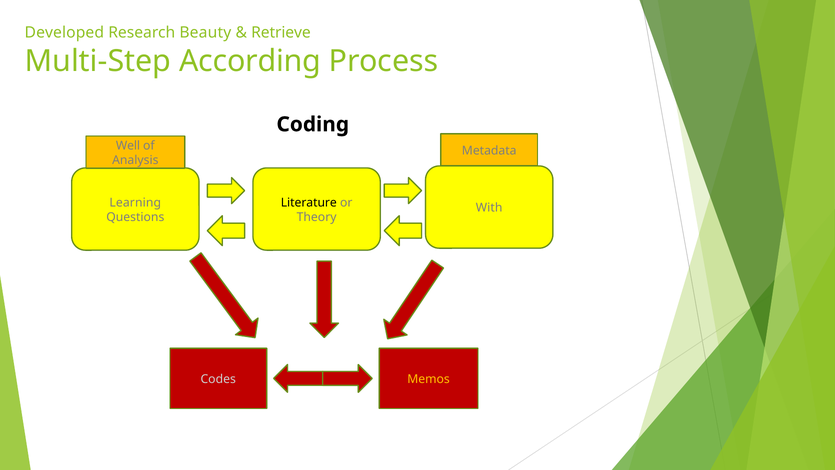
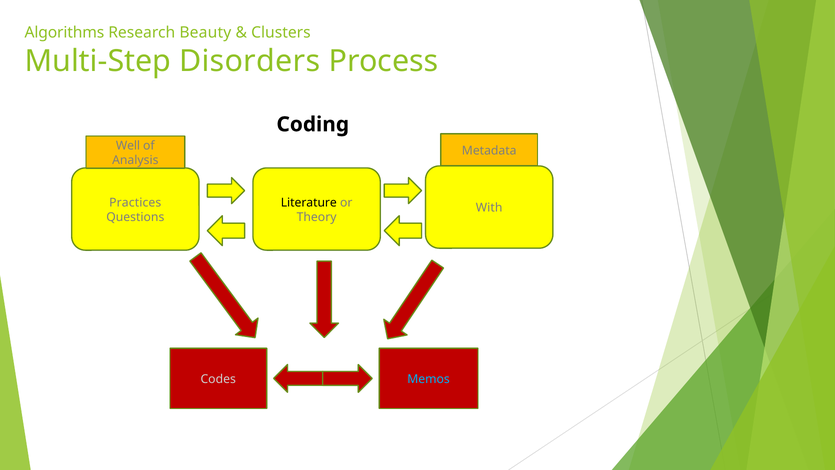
Developed: Developed -> Algorithms (64, 32)
Retrieve: Retrieve -> Clusters (281, 32)
According: According -> Disorders (250, 61)
Learning: Learning -> Practices (135, 202)
Memos colour: yellow -> light blue (429, 379)
